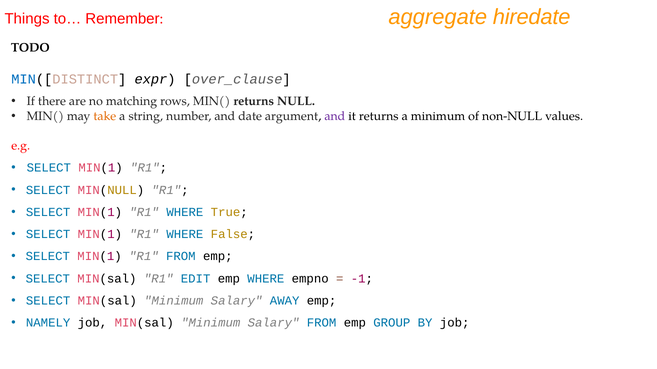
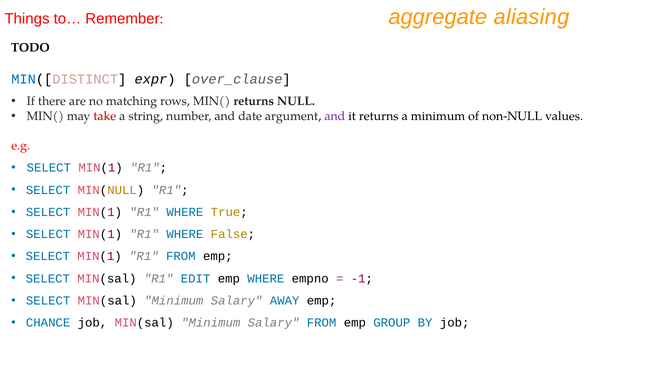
hiredate: hiredate -> aliasing (531, 17)
take colour: orange -> red (105, 116)
NAMELY: NAMELY -> CHANCE (48, 323)
